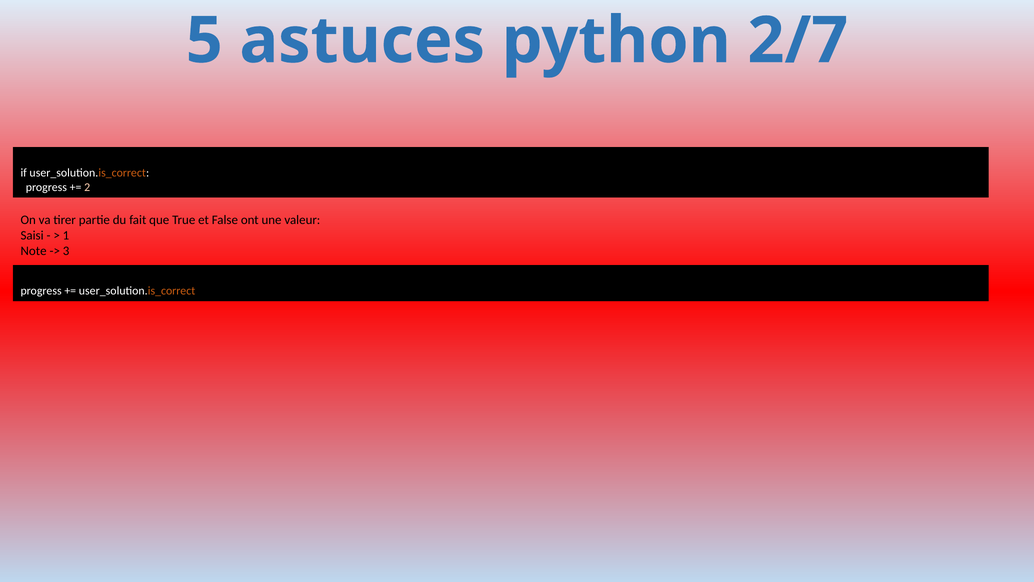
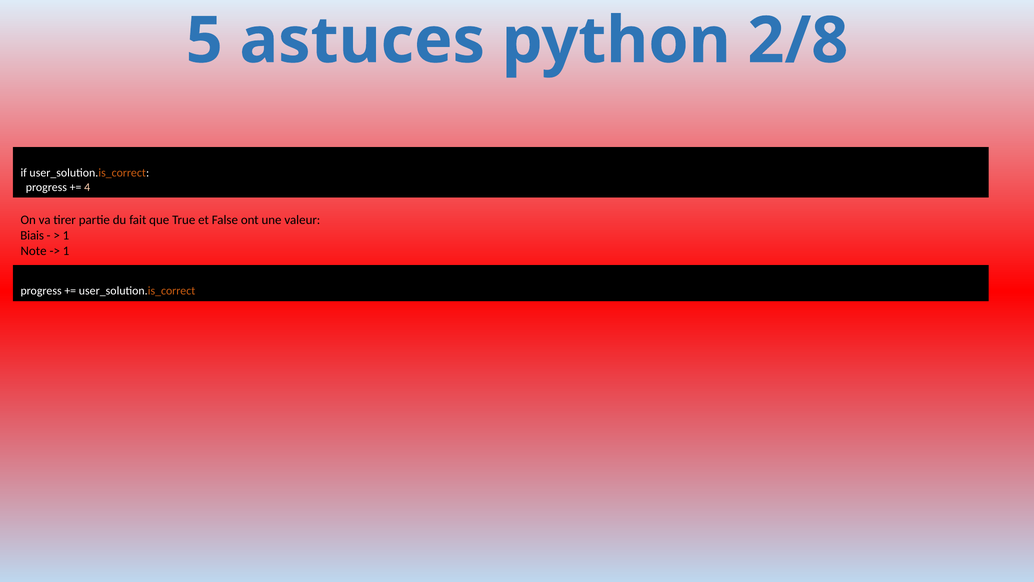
2/7: 2/7 -> 2/8 (798, 41)
2: 2 -> 4 (87, 187)
Saisi: Saisi -> Biais (32, 235)
3: 3 -> 1 (66, 251)
